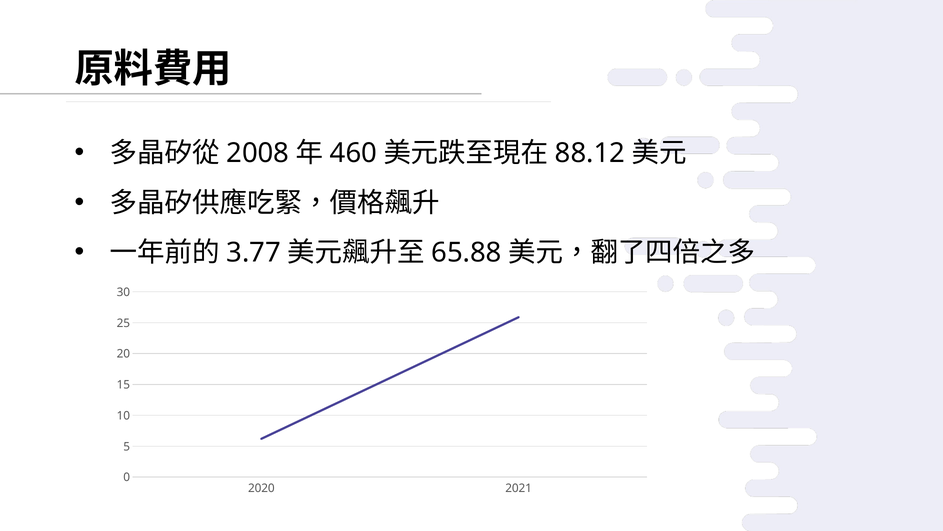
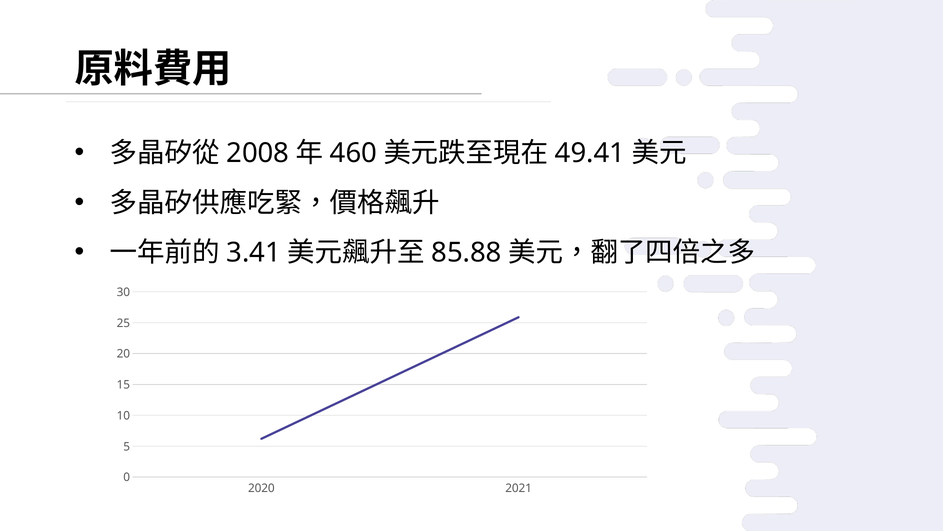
88.12: 88.12 -> 49.41 (590, 153)
3.77: 3.77 -> 3.41 (254, 252)
65.88: 65.88 -> 85.88 (467, 252)
